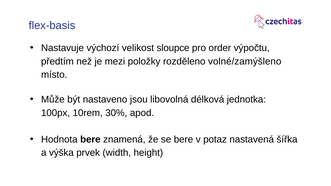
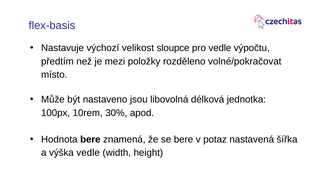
pro order: order -> vedle (220, 48)
volné/zamýšleno: volné/zamýšleno -> volné/pokračovat (245, 61)
výška prvek: prvek -> vedle (88, 153)
